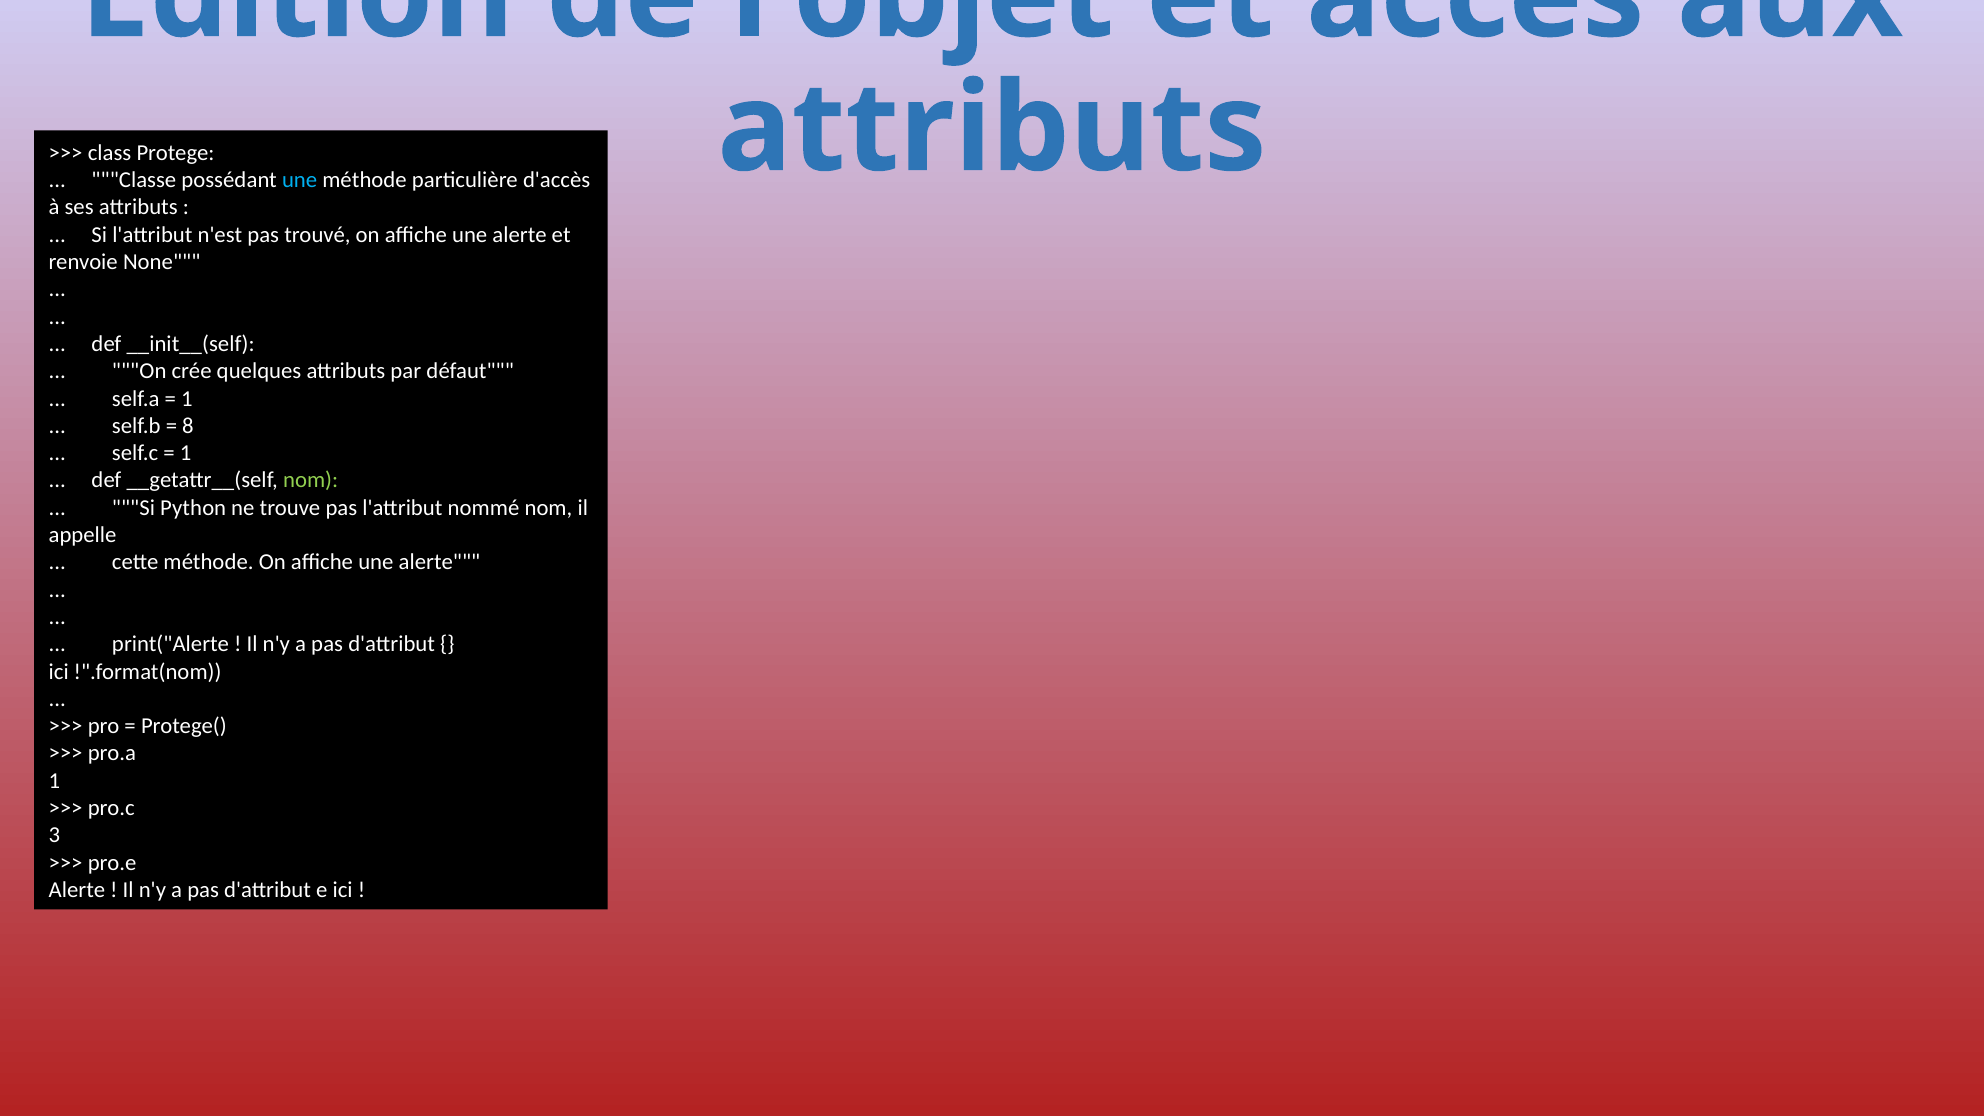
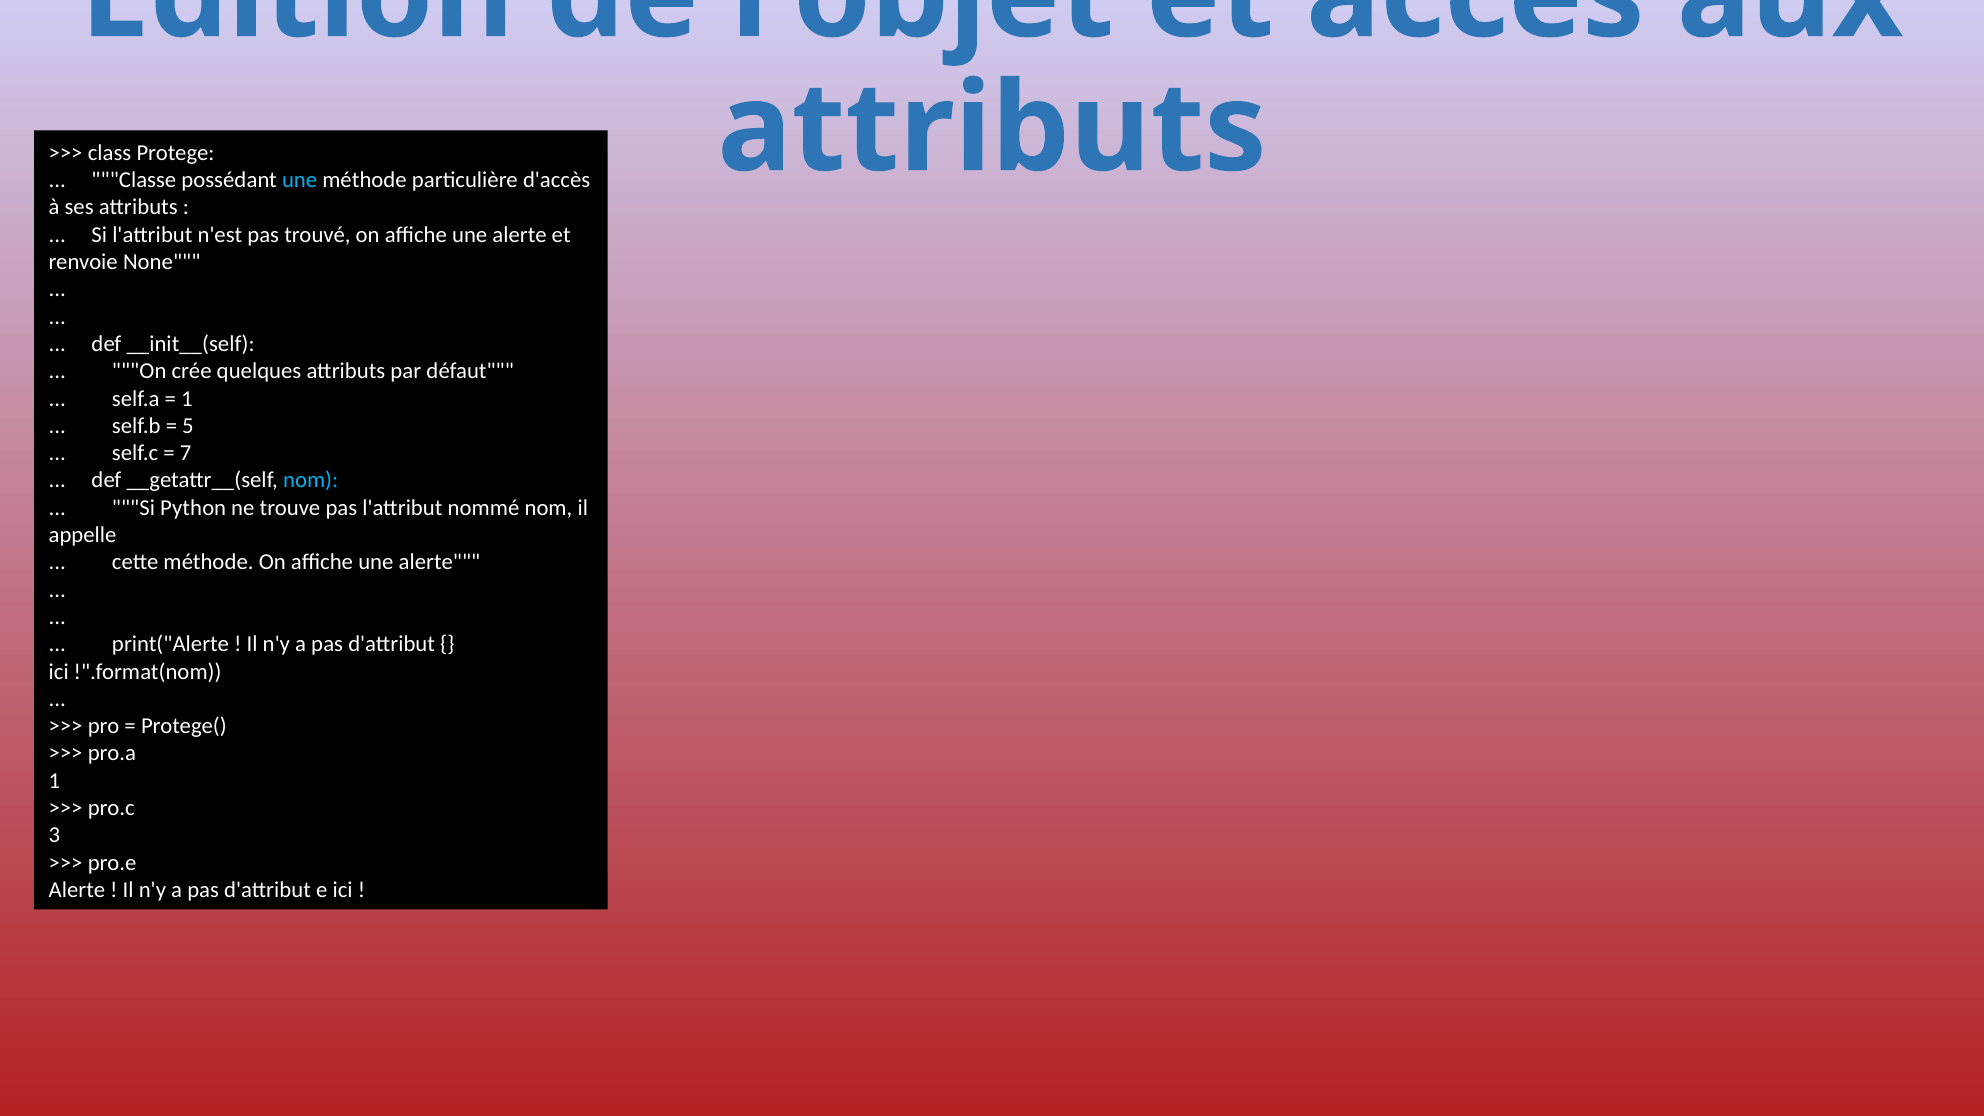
8: 8 -> 5 (188, 426)
1: 1 -> 7 (186, 453)
nom colour: light green -> light blue (311, 480)
